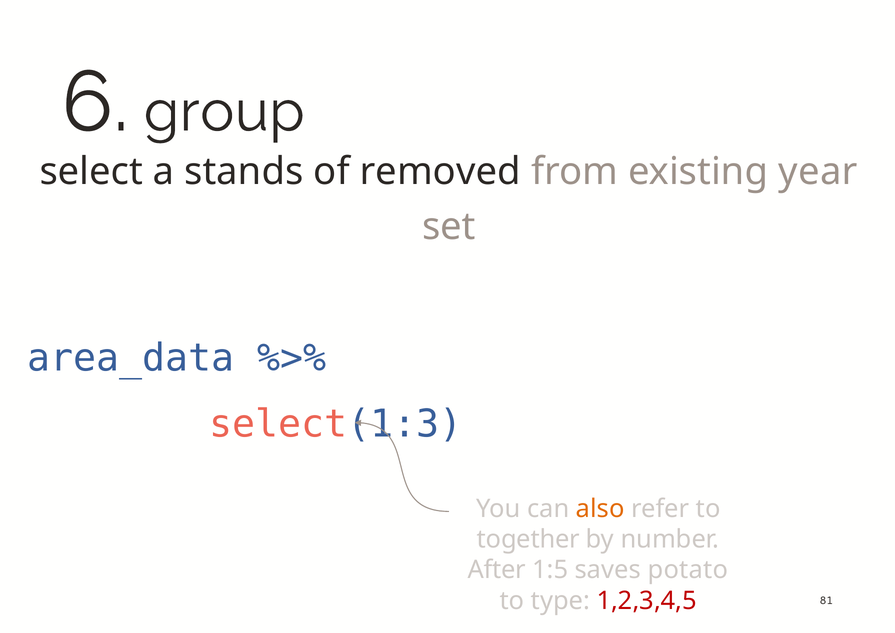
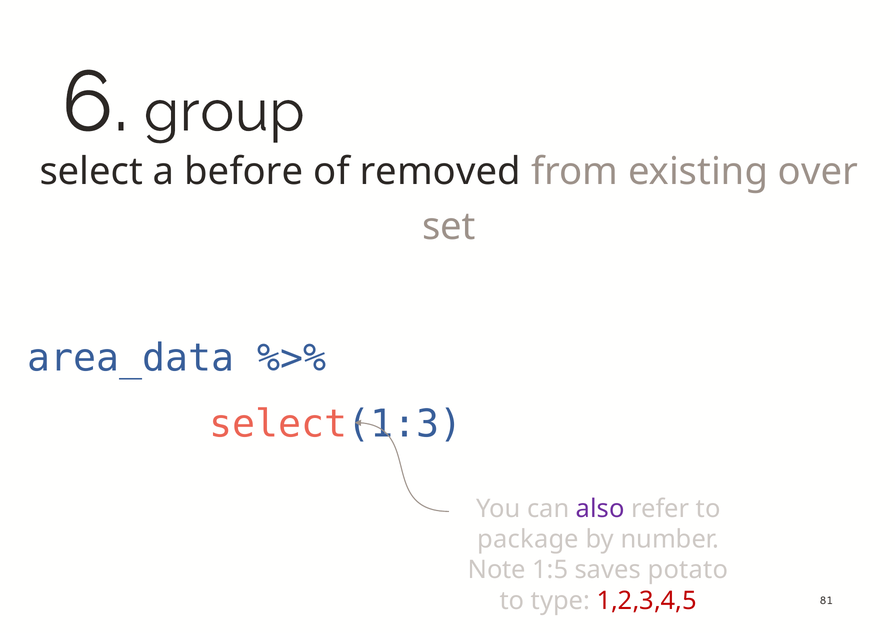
stands: stands -> before (244, 172)
year: year -> over (818, 172)
also colour: orange -> purple (600, 509)
together: together -> package (528, 539)
After: After -> Note (497, 570)
